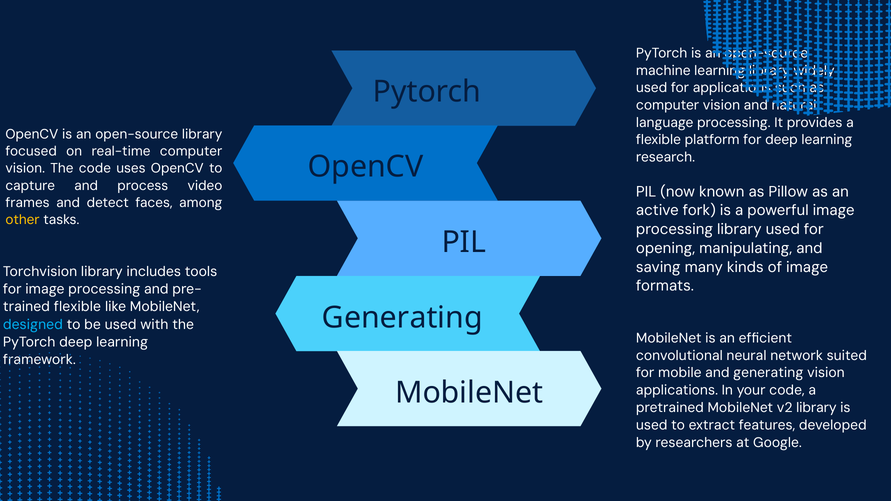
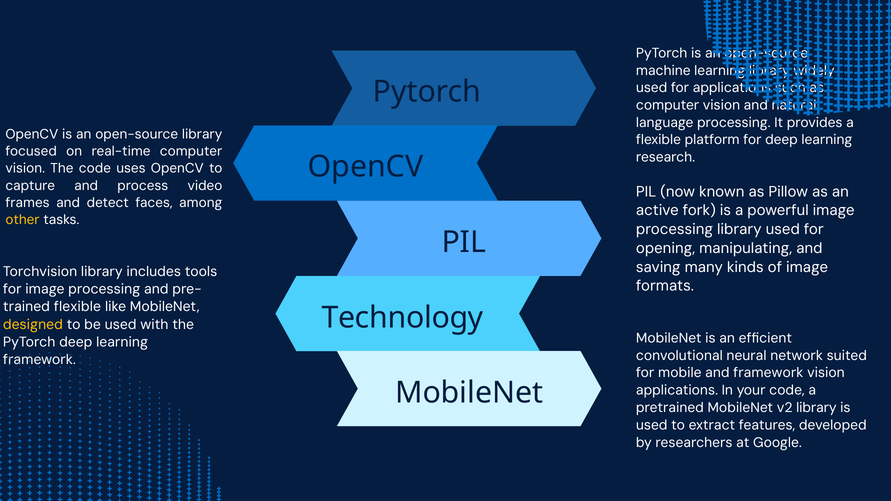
Generating: Generating -> Technology (402, 318)
designed colour: light blue -> yellow (33, 325)
and generating: generating -> framework (768, 373)
